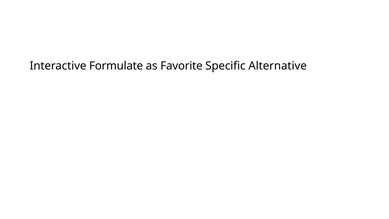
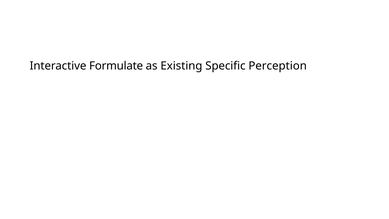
Favorite: Favorite -> Existing (181, 66)
Alternative: Alternative -> Perception (278, 66)
